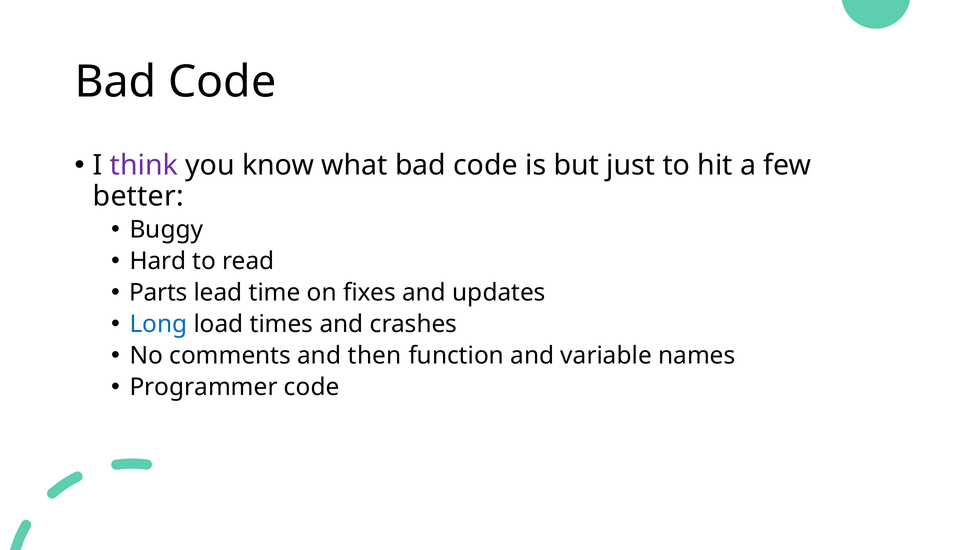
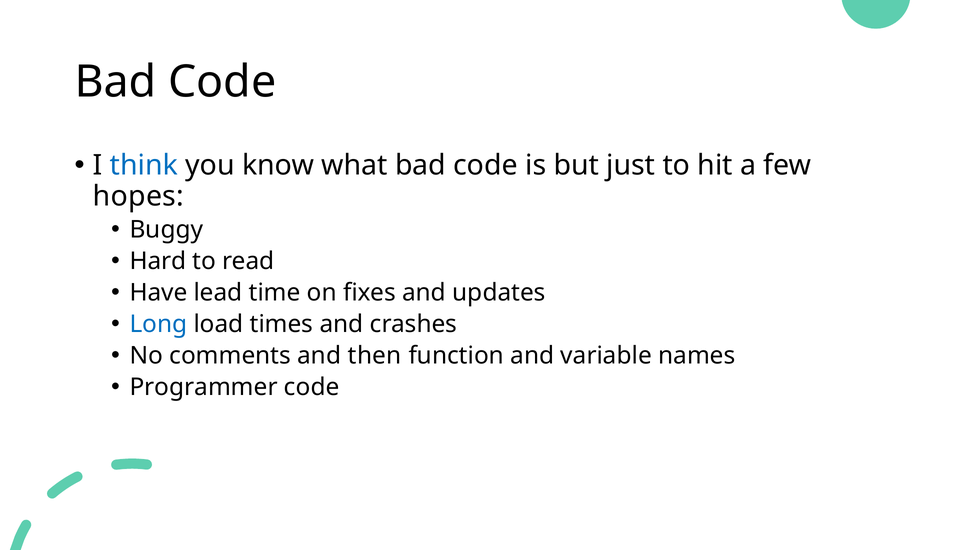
think colour: purple -> blue (144, 165)
better: better -> hopes (138, 196)
Parts: Parts -> Have (158, 293)
